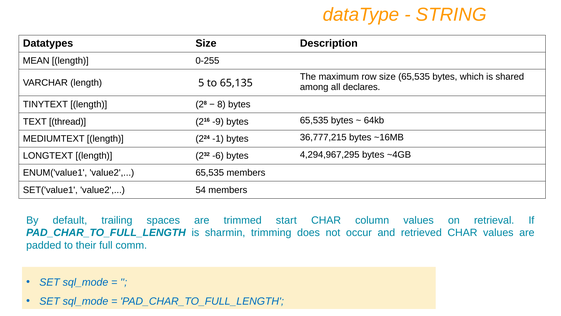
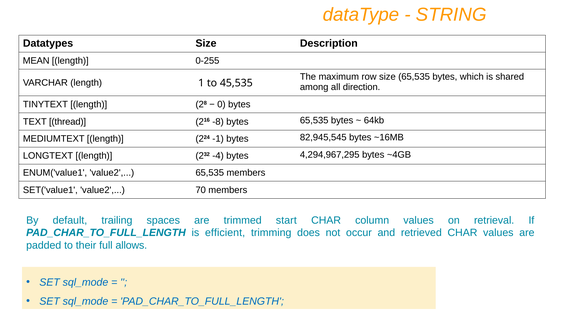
5: 5 -> 1 (201, 83)
65,135: 65,135 -> 45,535 (236, 83)
declares: declares -> direction (362, 87)
8: 8 -> 0 (221, 104)
-9: -9 -> -8 (218, 121)
36,777,215: 36,777,215 -> 82,945,545 (323, 137)
-6: -6 -> -4 (218, 156)
54: 54 -> 70 (201, 190)
sharmin: sharmin -> efficient (225, 233)
comm: comm -> allows (131, 245)
